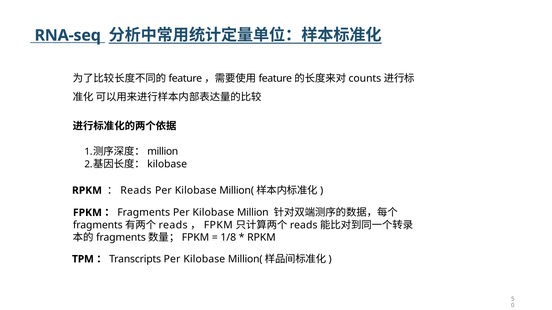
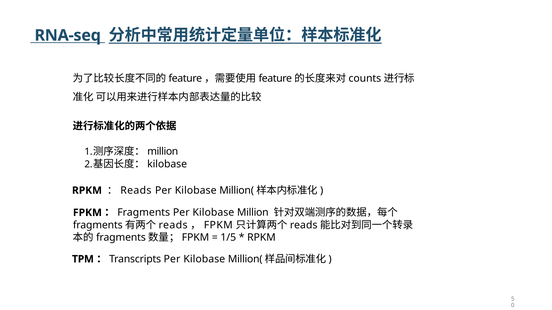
1/8: 1/8 -> 1/5 (228, 238)
